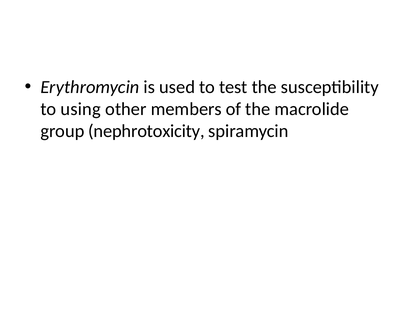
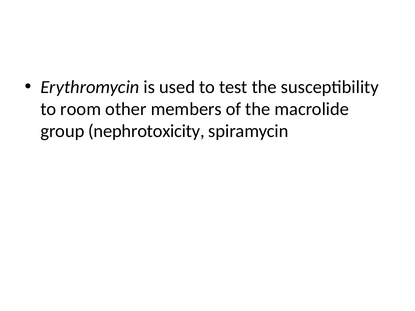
using: using -> room (81, 109)
